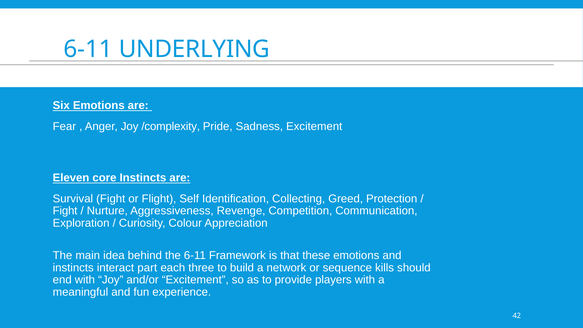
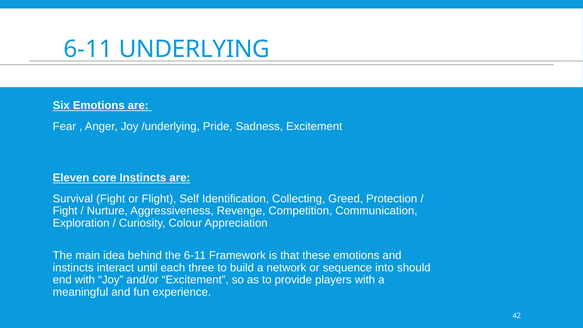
/complexity: /complexity -> /underlying (171, 126)
part: part -> until (147, 268)
kills: kills -> into (384, 268)
